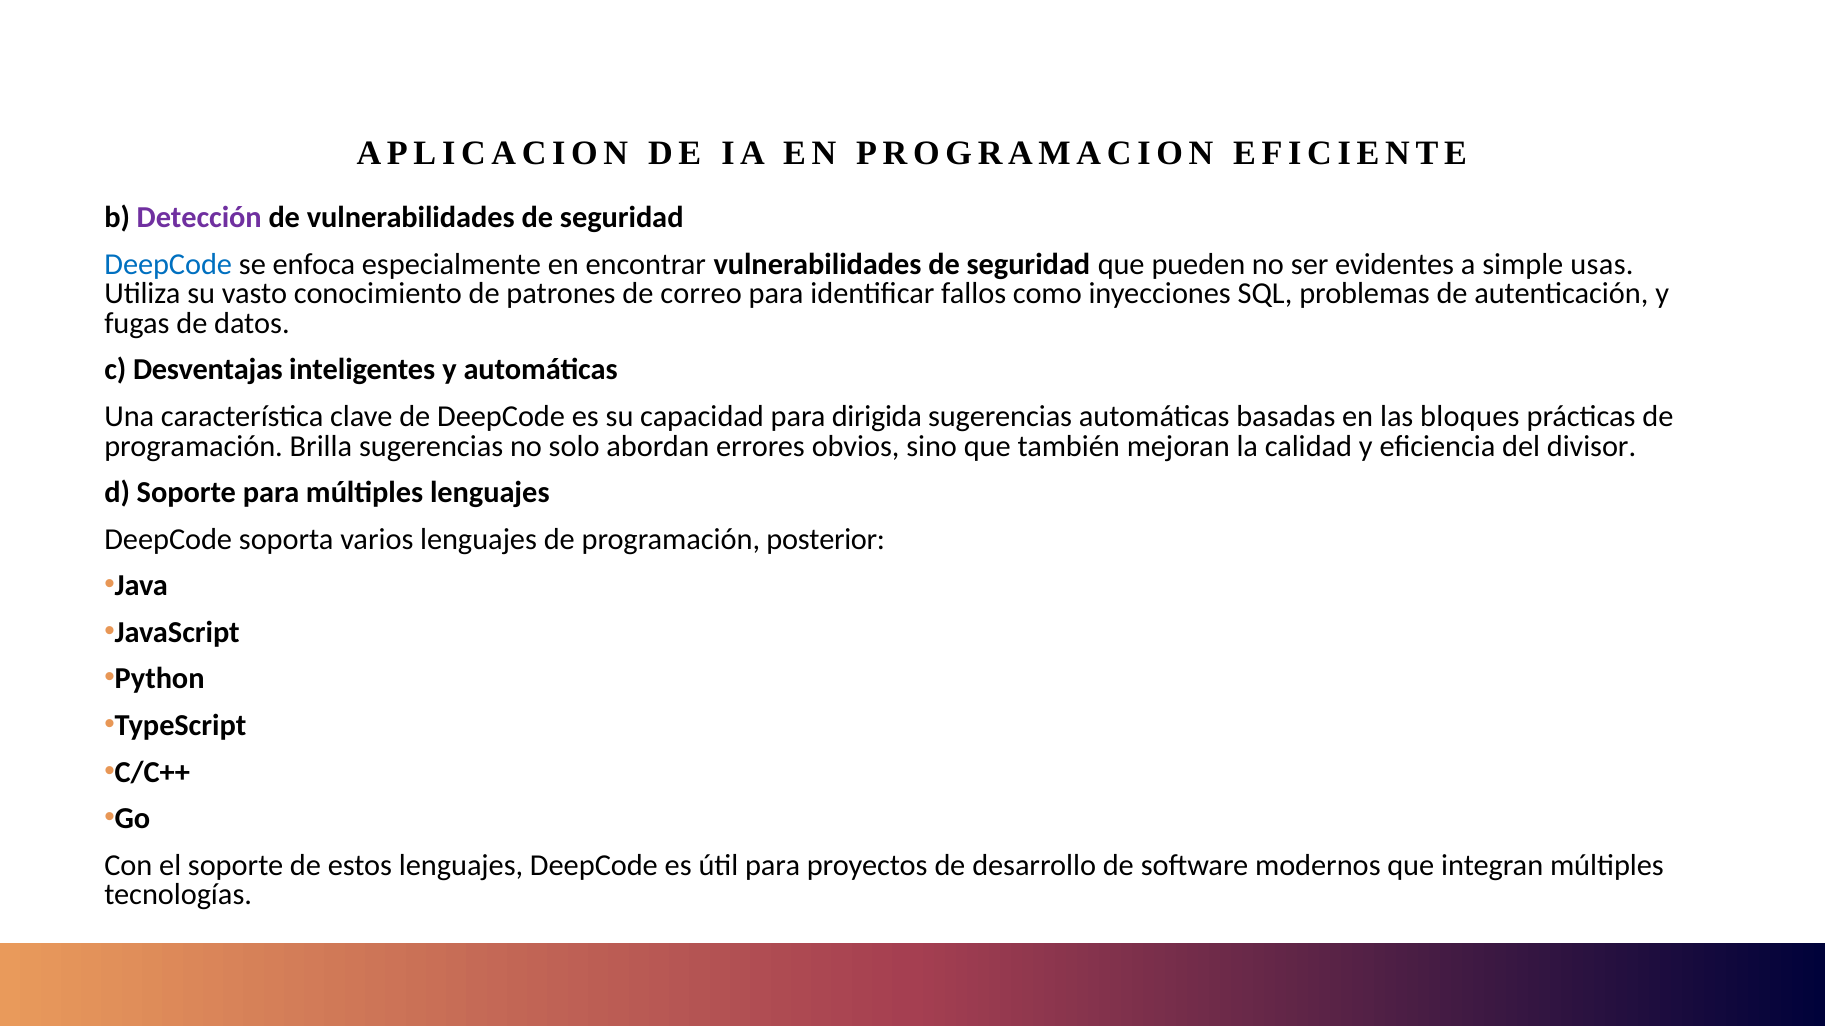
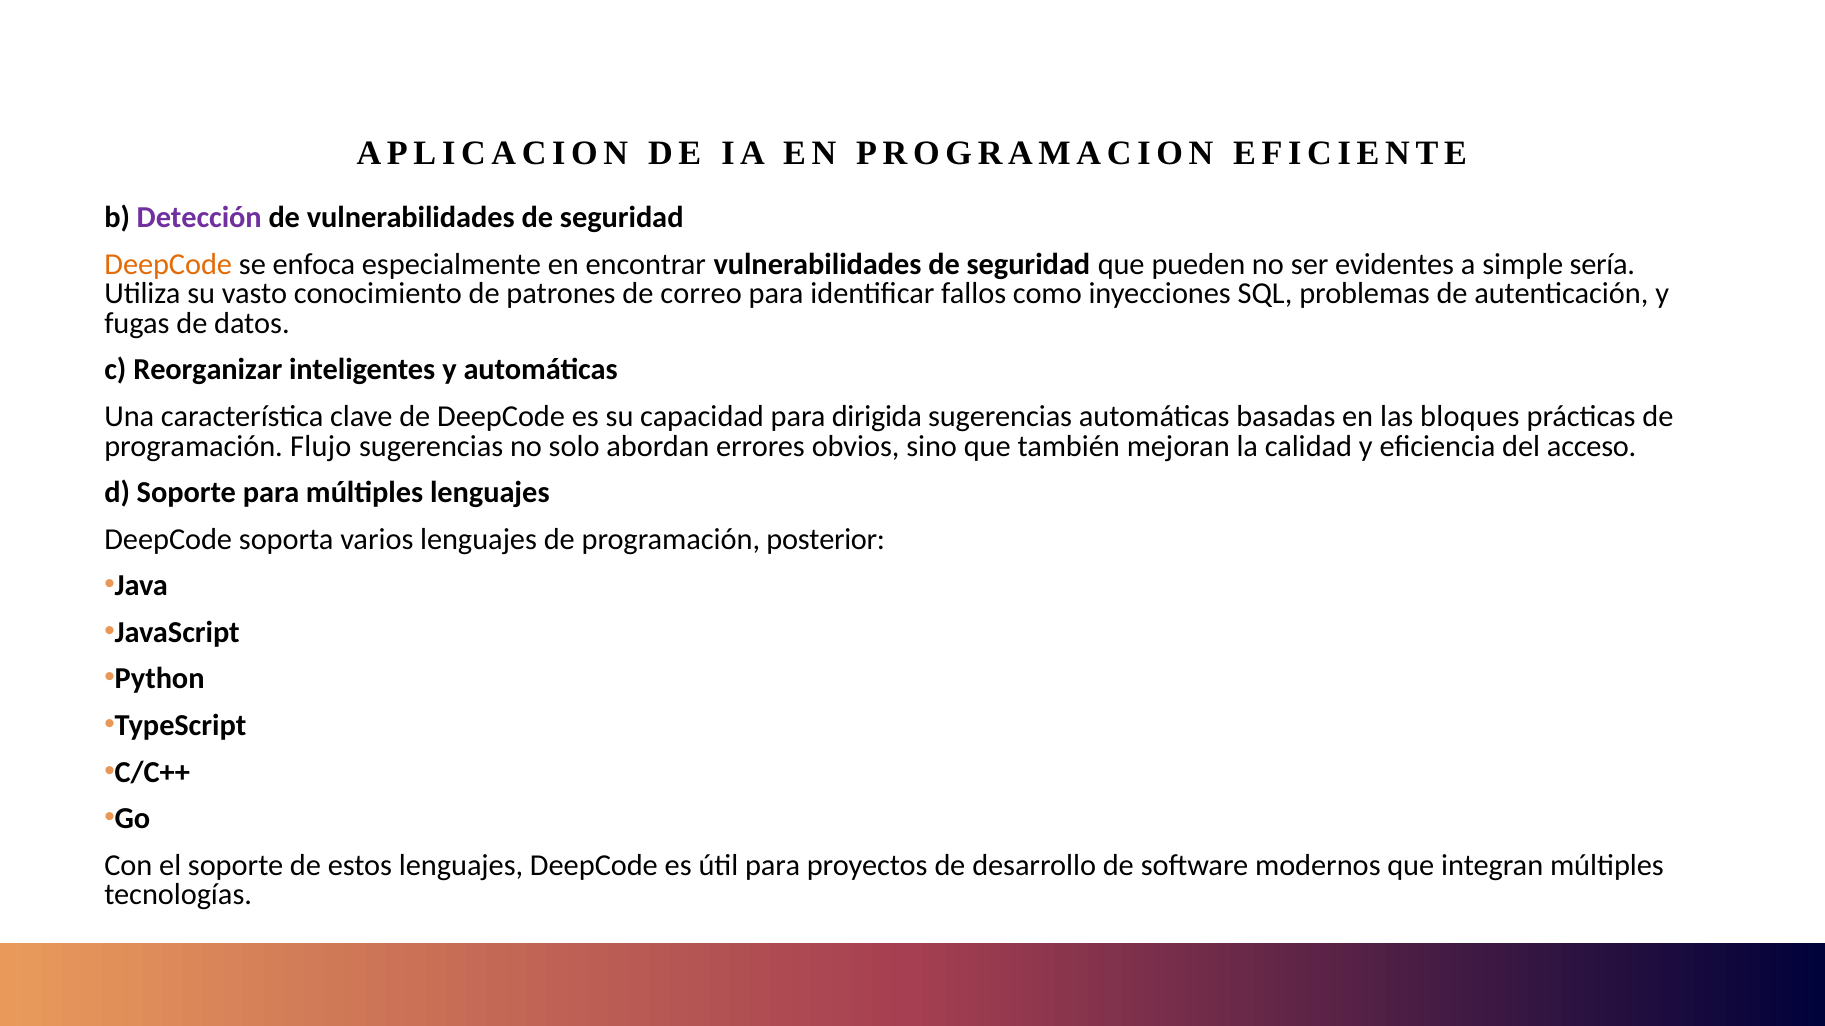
DeepCode colour: blue -> orange (168, 264)
usas: usas -> sería (1602, 264)
Desventajas: Desventajas -> Reorganizar (208, 370)
Brilla: Brilla -> Flujo (321, 446)
divisor: divisor -> acceso (1592, 446)
